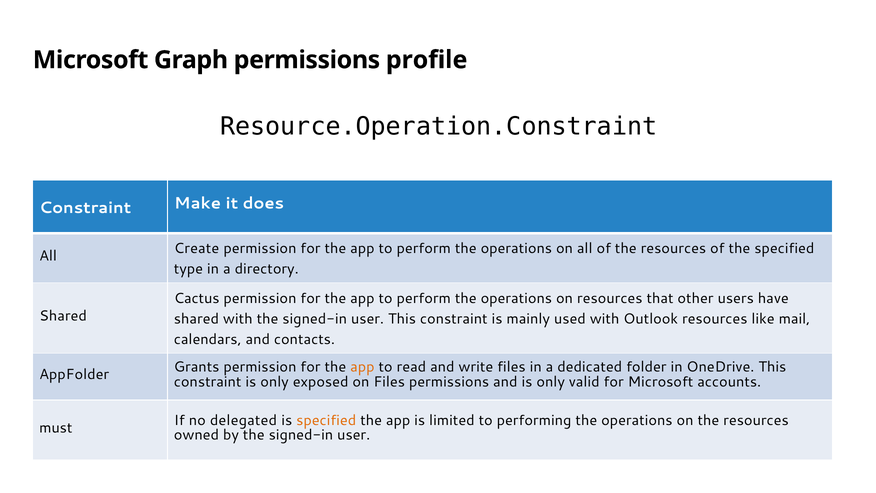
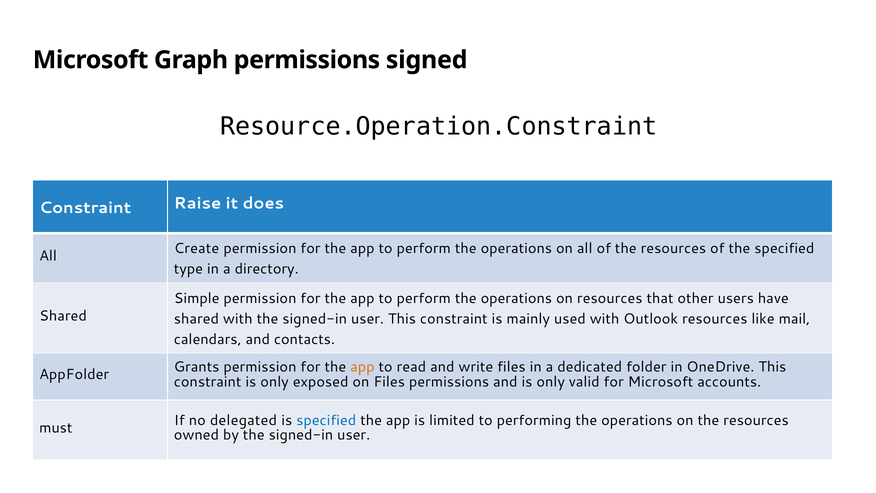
profile: profile -> signed (427, 60)
Make: Make -> Raise (198, 203)
Cactus: Cactus -> Simple (197, 298)
specified colour: orange -> blue (326, 420)
